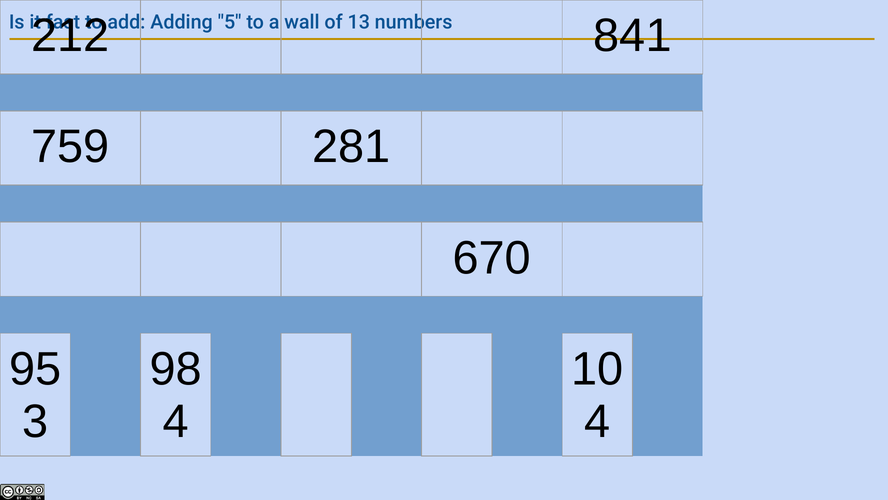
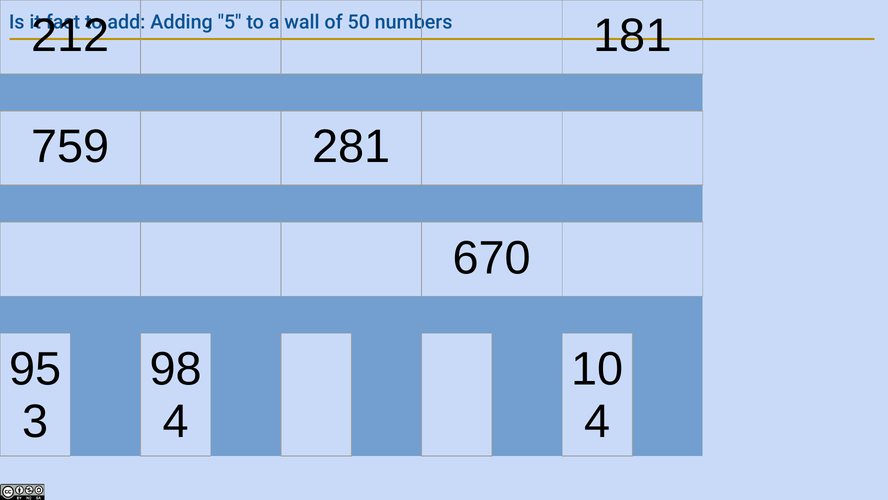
13: 13 -> 50 (359, 22)
841: 841 -> 181 (632, 36)
